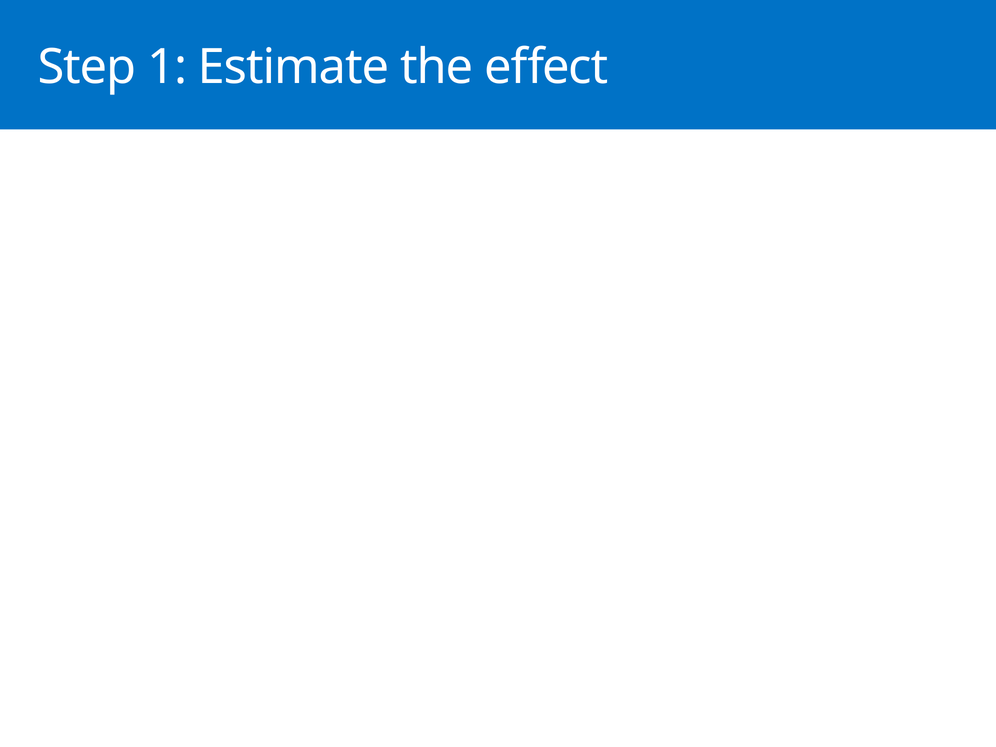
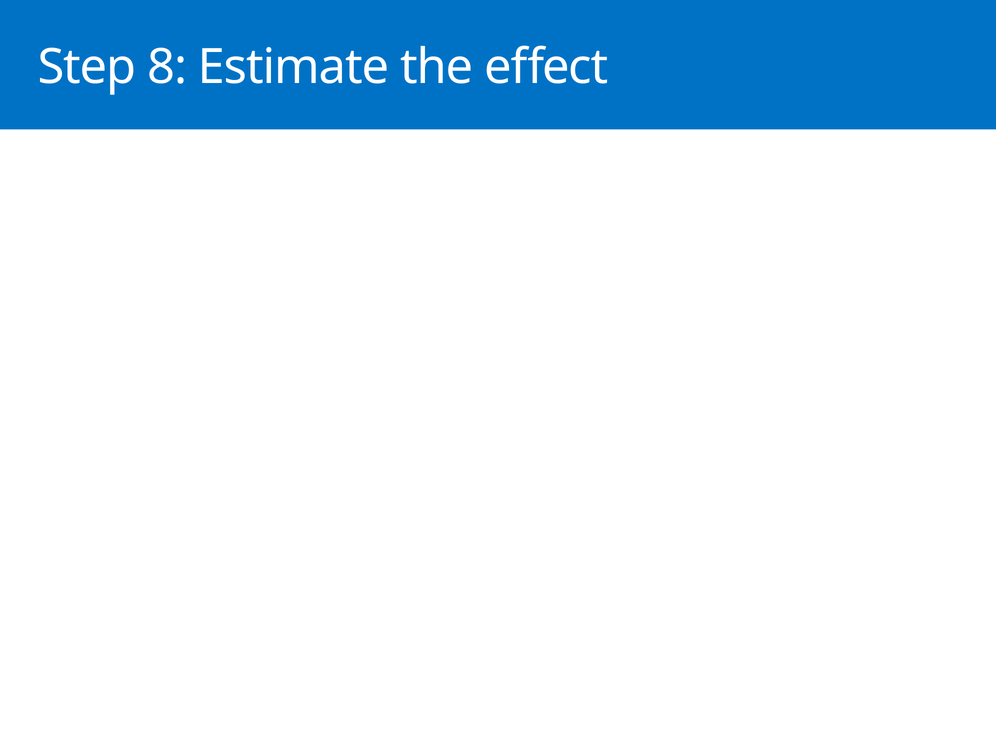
1: 1 -> 8 (167, 67)
